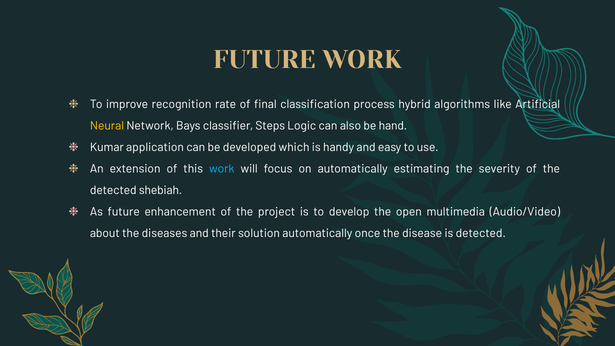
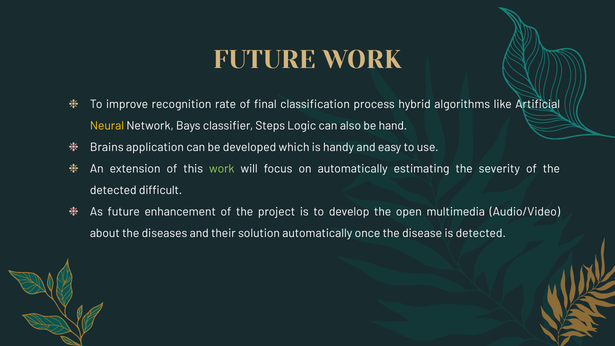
Kumar: Kumar -> Brains (107, 147)
work colour: light blue -> light green (222, 169)
shebiah: shebiah -> difficult (161, 190)
